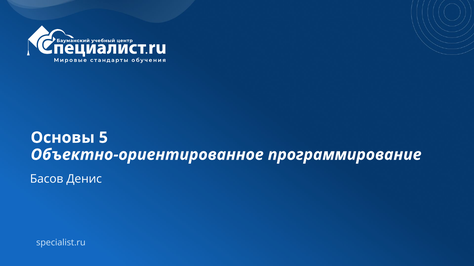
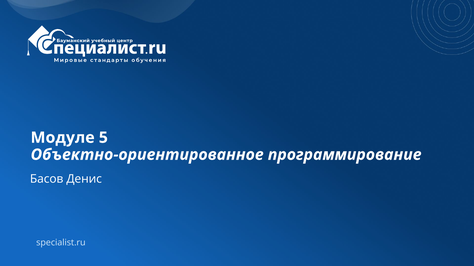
Основы: Основы -> Модуле (63, 138)
